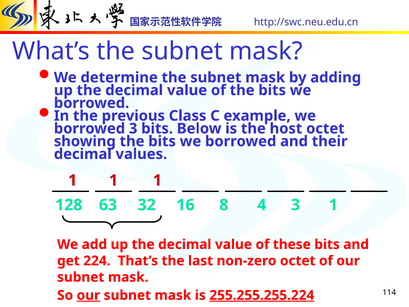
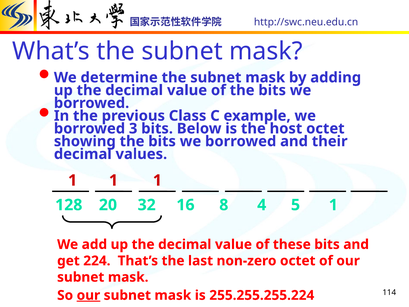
63: 63 -> 20 (108, 205)
4 3: 3 -> 5 (296, 205)
255.255.255.224 underline: present -> none (262, 295)
